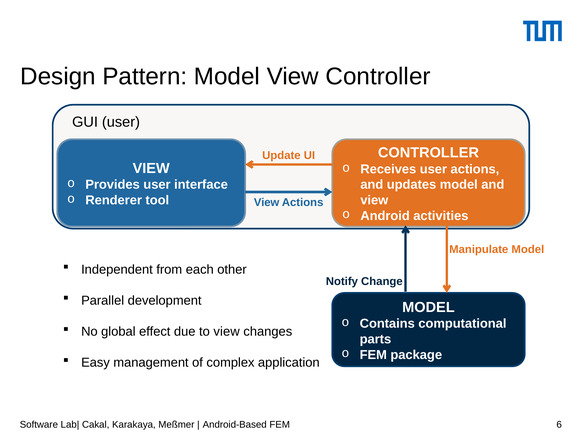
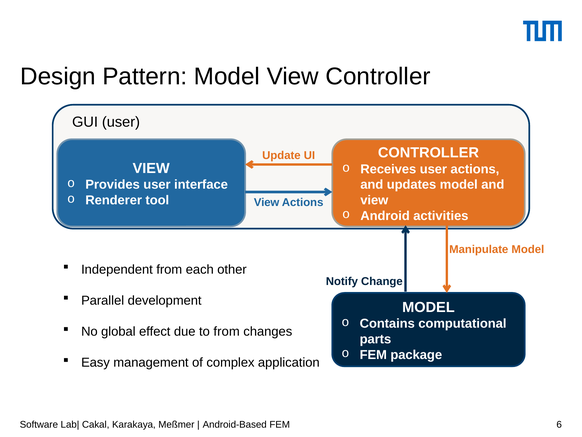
to view: view -> from (227, 331)
